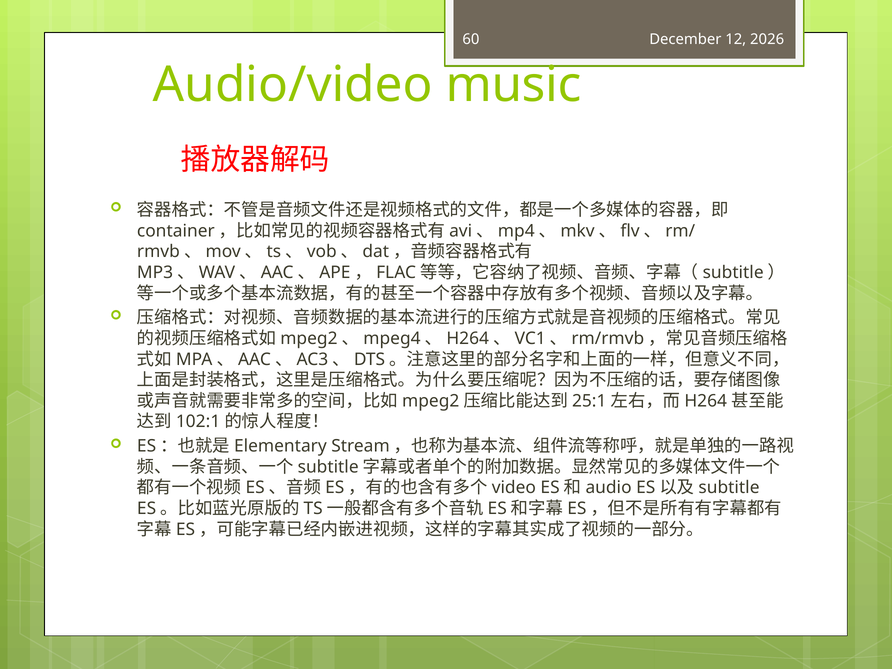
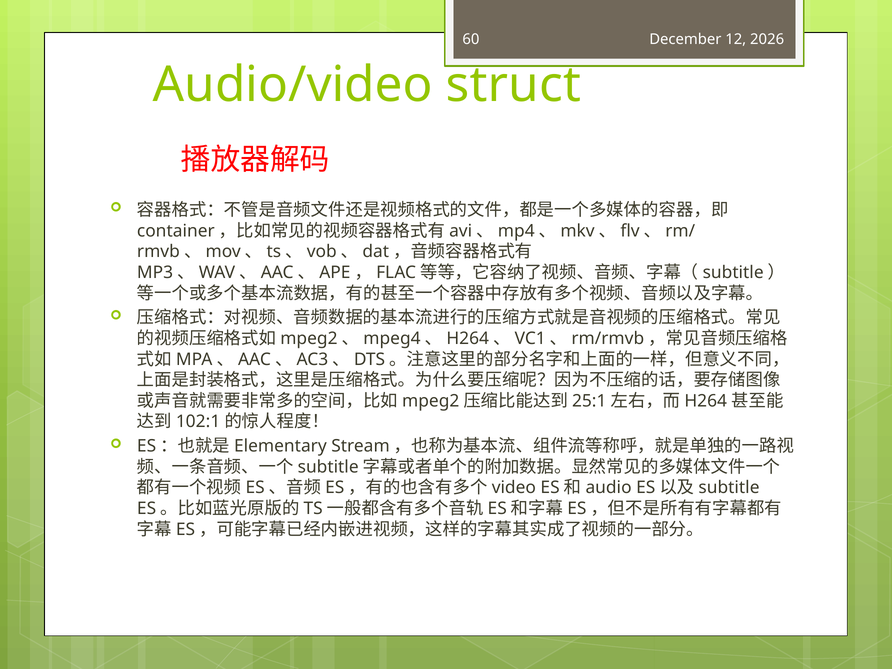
music: music -> struct (513, 85)
